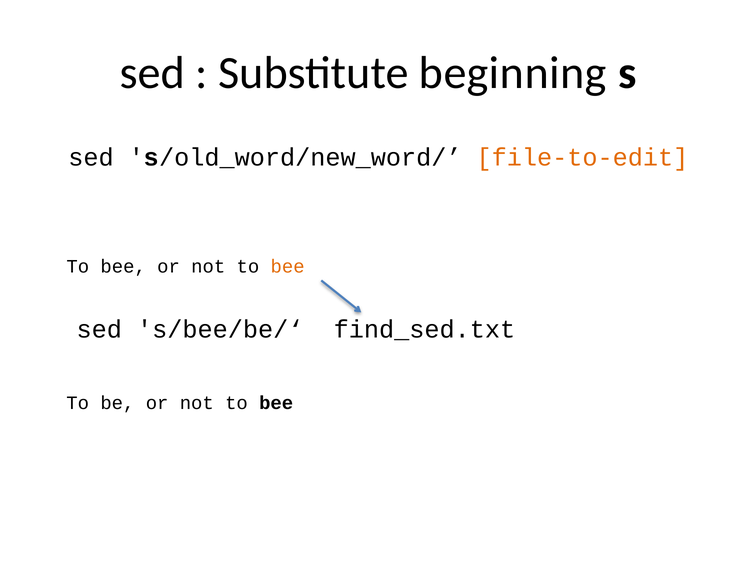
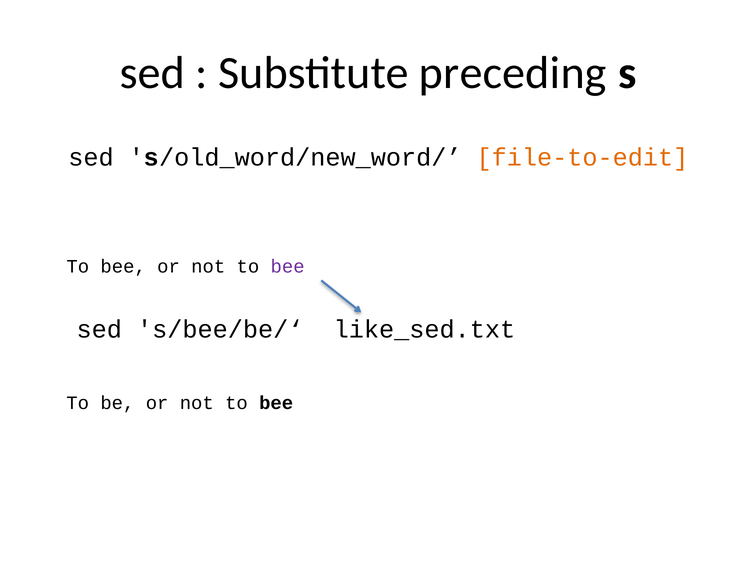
beginning: beginning -> preceding (513, 73)
bee colour: orange -> purple (288, 266)
find_sed.txt: find_sed.txt -> like_sed.txt (424, 330)
